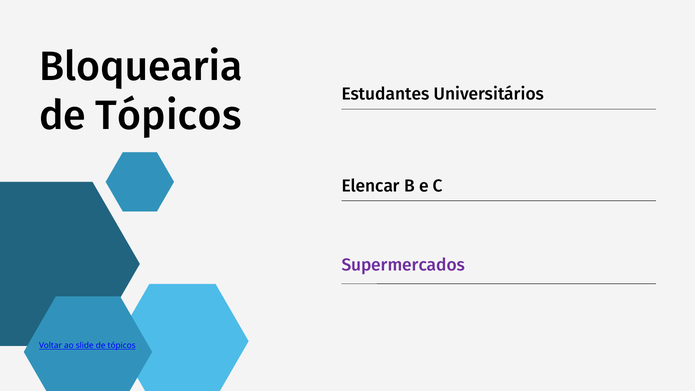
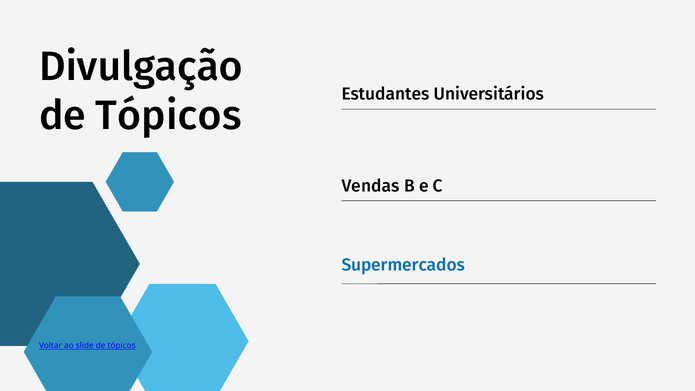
Bloquearia: Bloquearia -> Divulgação (141, 67)
Elencar: Elencar -> Vendas (371, 186)
Supermercados colour: purple -> blue (403, 265)
